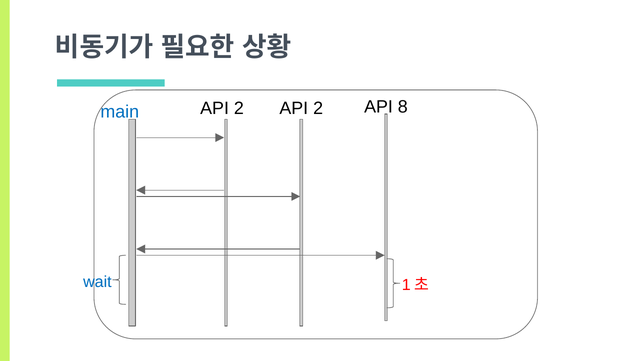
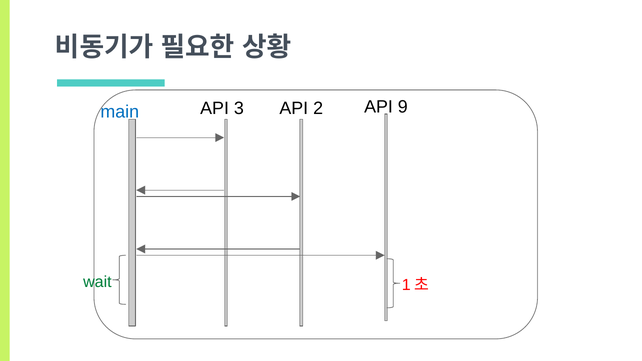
2: 2 -> 3 (239, 108)
8: 8 -> 9 (403, 107)
wait colour: blue -> green (97, 282)
